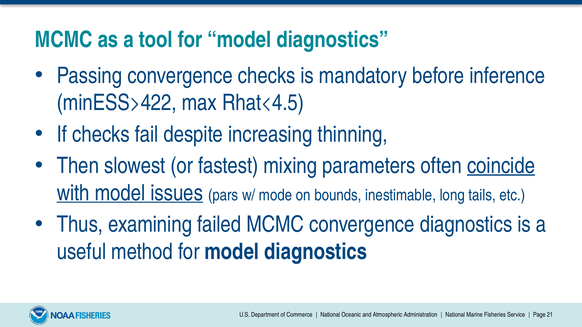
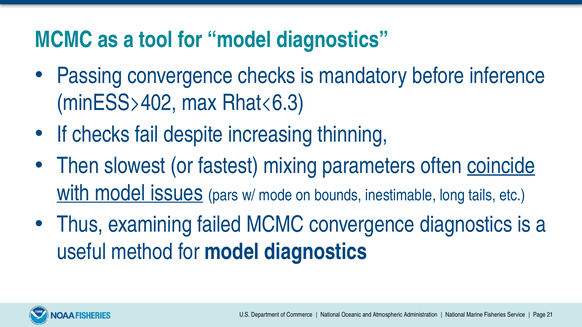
minESS>422: minESS>422 -> minESS>402 (117, 103)
Rhat<4.5: Rhat<4.5 -> Rhat<6.3 (263, 103)
